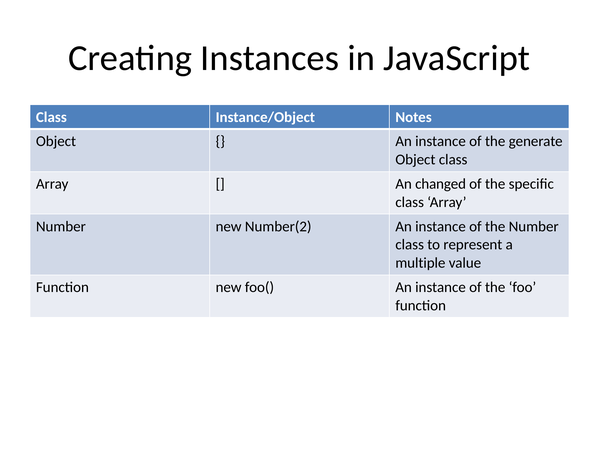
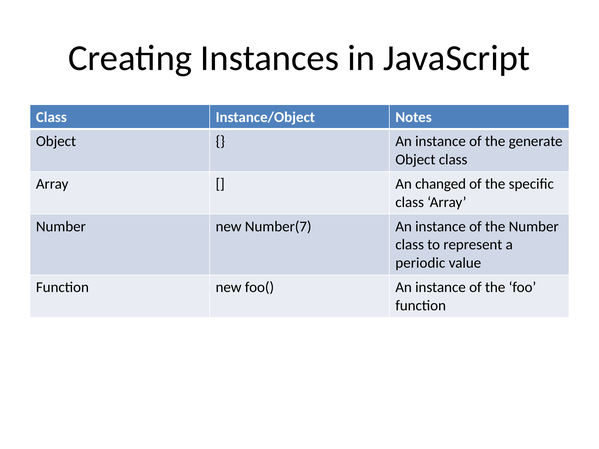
Number(2: Number(2 -> Number(7 (278, 227)
multiple: multiple -> periodic (420, 263)
